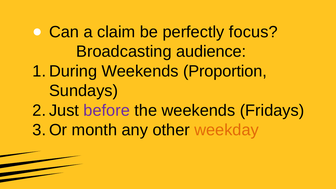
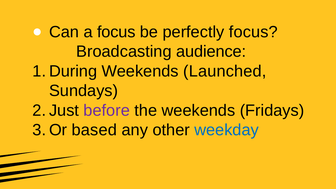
a claim: claim -> focus (116, 32)
Proportion: Proportion -> Launched (225, 71)
month: month -> based (94, 130)
weekday colour: orange -> blue (227, 130)
